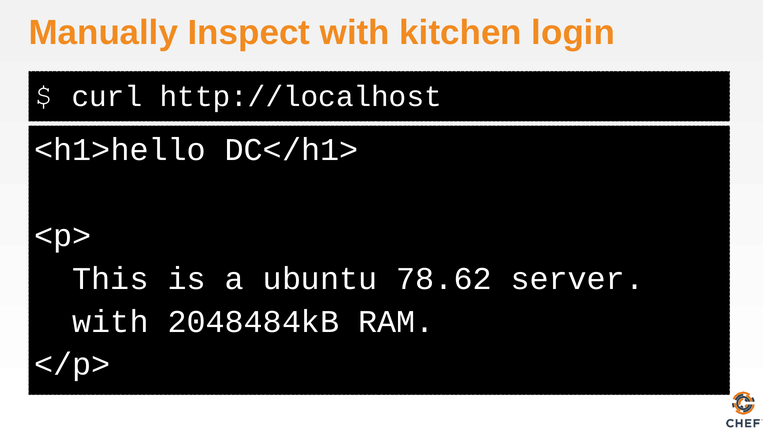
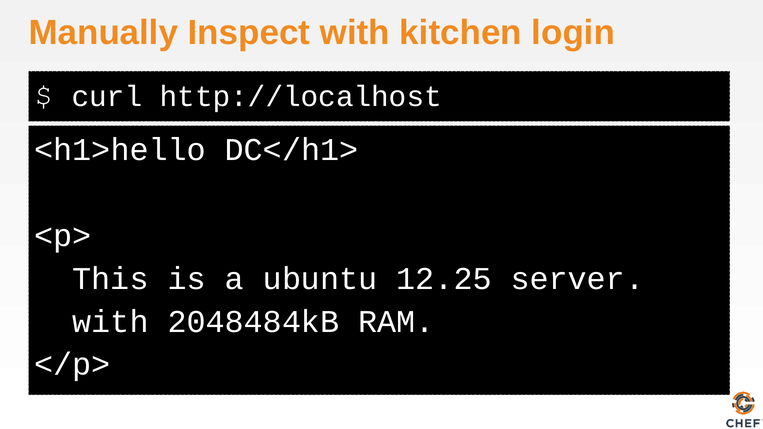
78.62: 78.62 -> 12.25 (444, 279)
